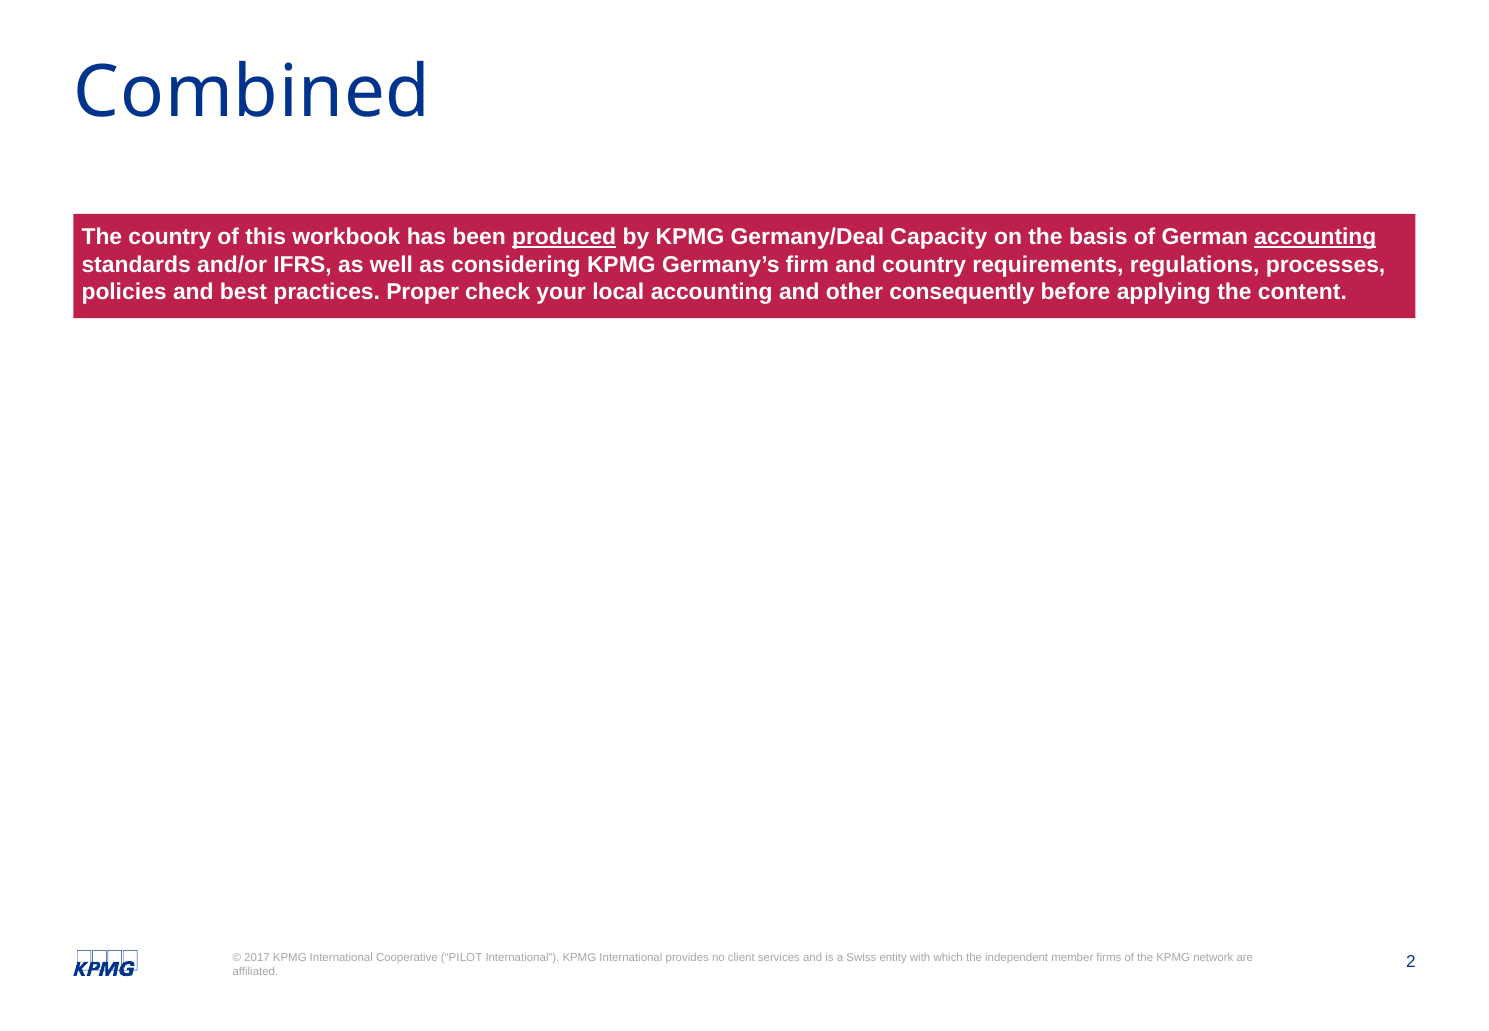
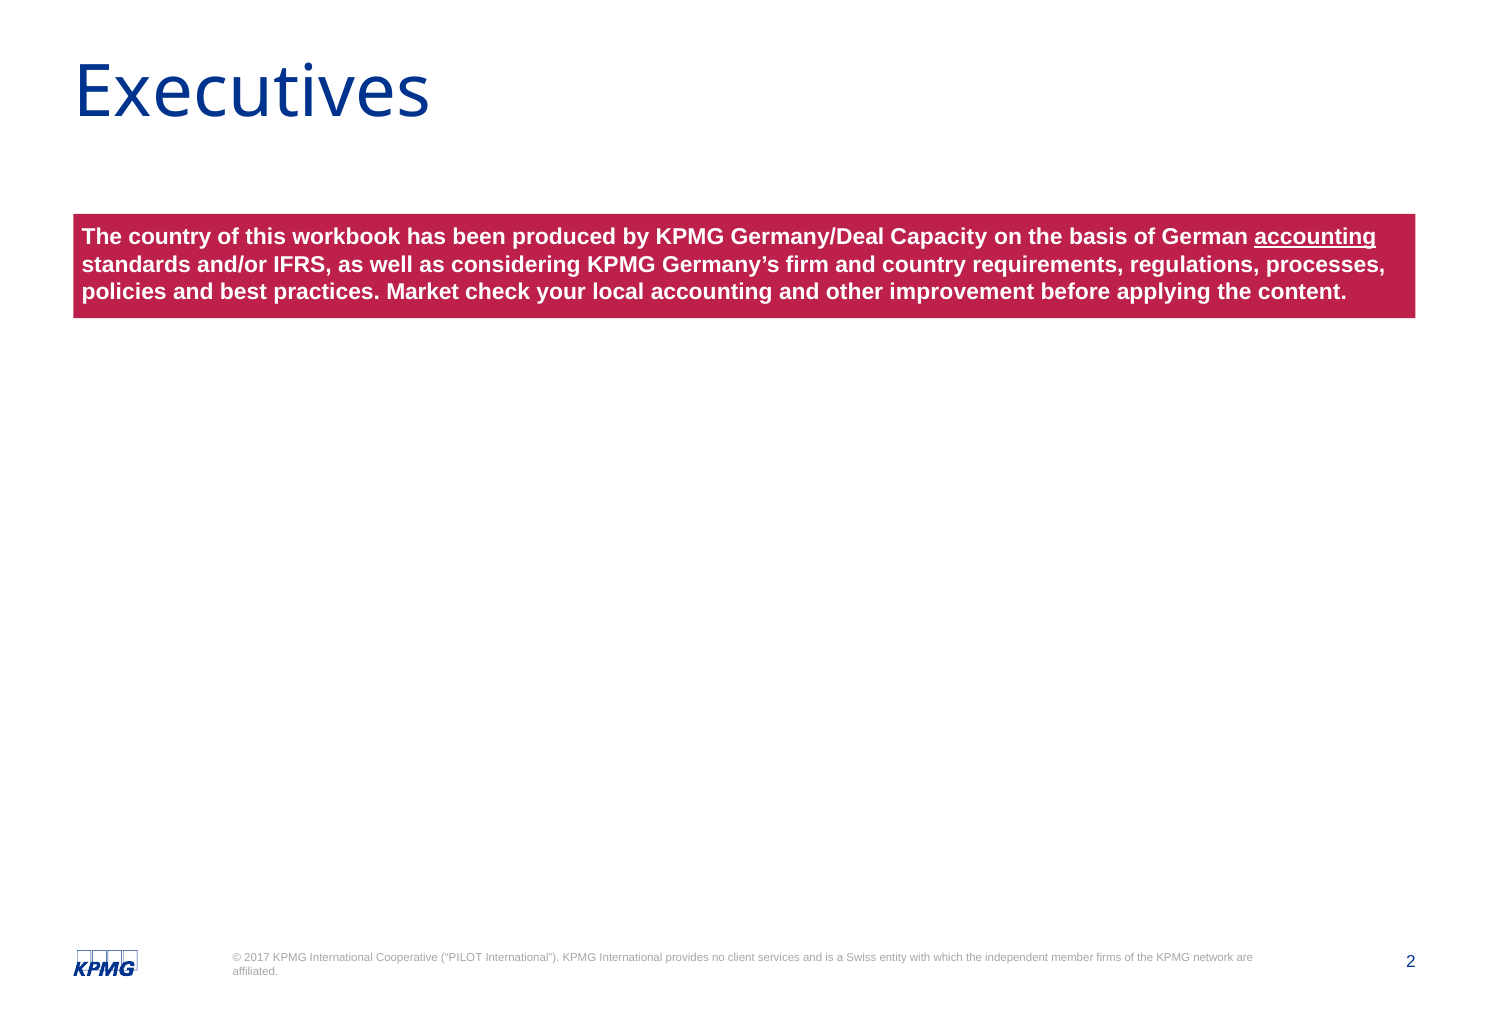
Combined: Combined -> Executives (252, 93)
produced underline: present -> none (564, 237)
Proper: Proper -> Market (423, 292)
consequently: consequently -> improvement (962, 292)
